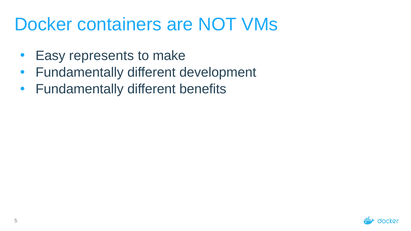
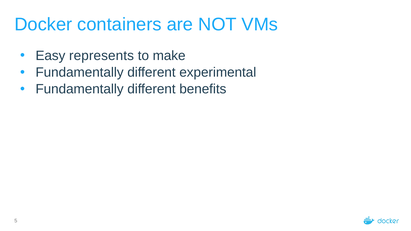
development: development -> experimental (218, 72)
